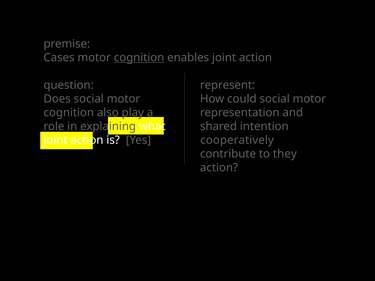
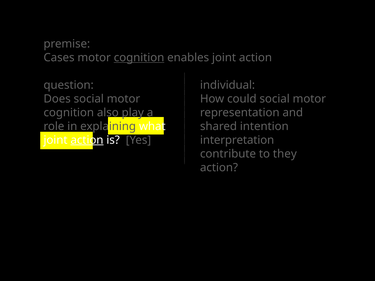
represent: represent -> individual (228, 85)
action underline: none -> present (87, 140)
cooperatively: cooperatively -> interpretation (237, 140)
